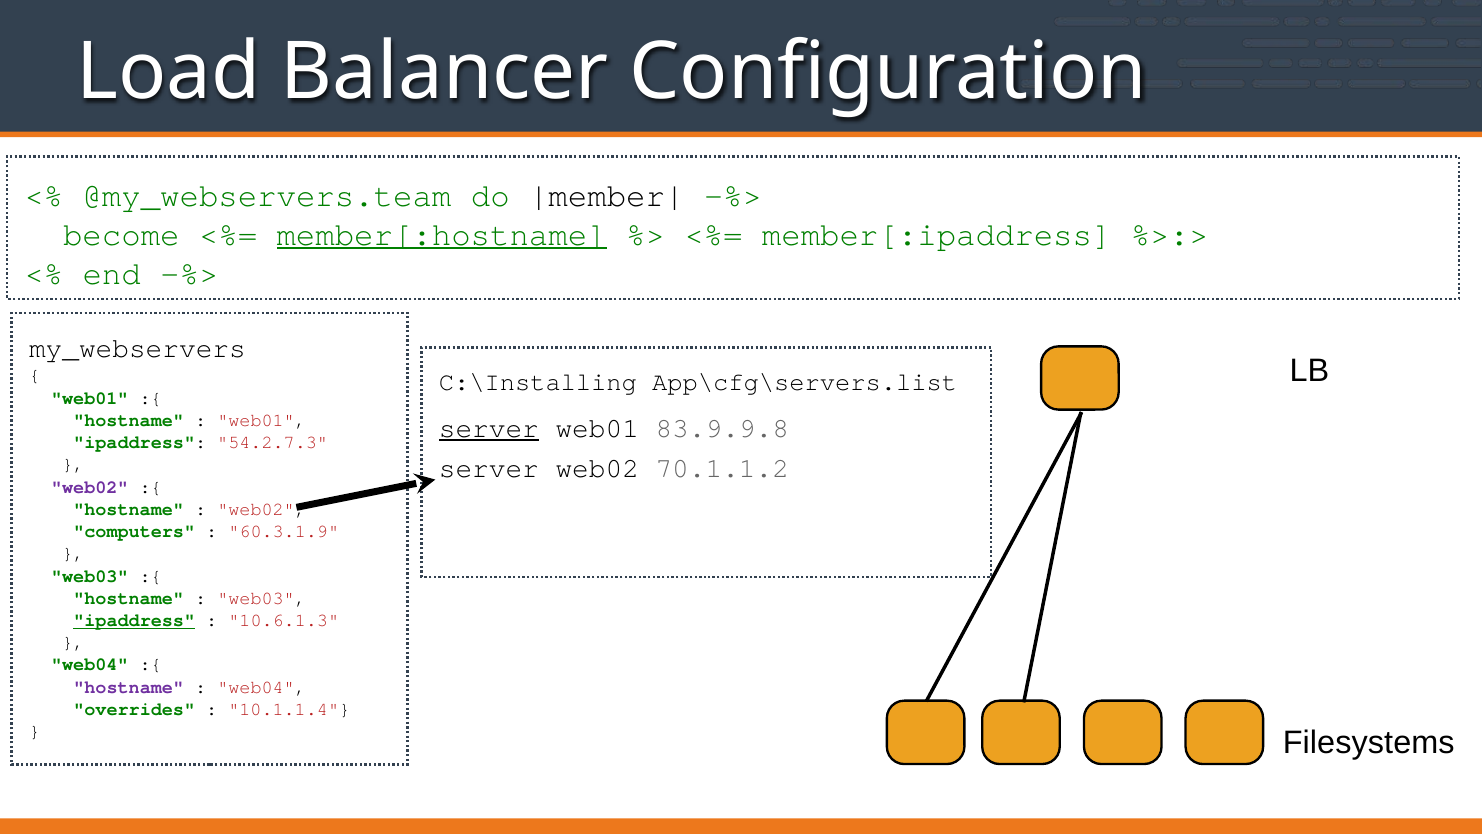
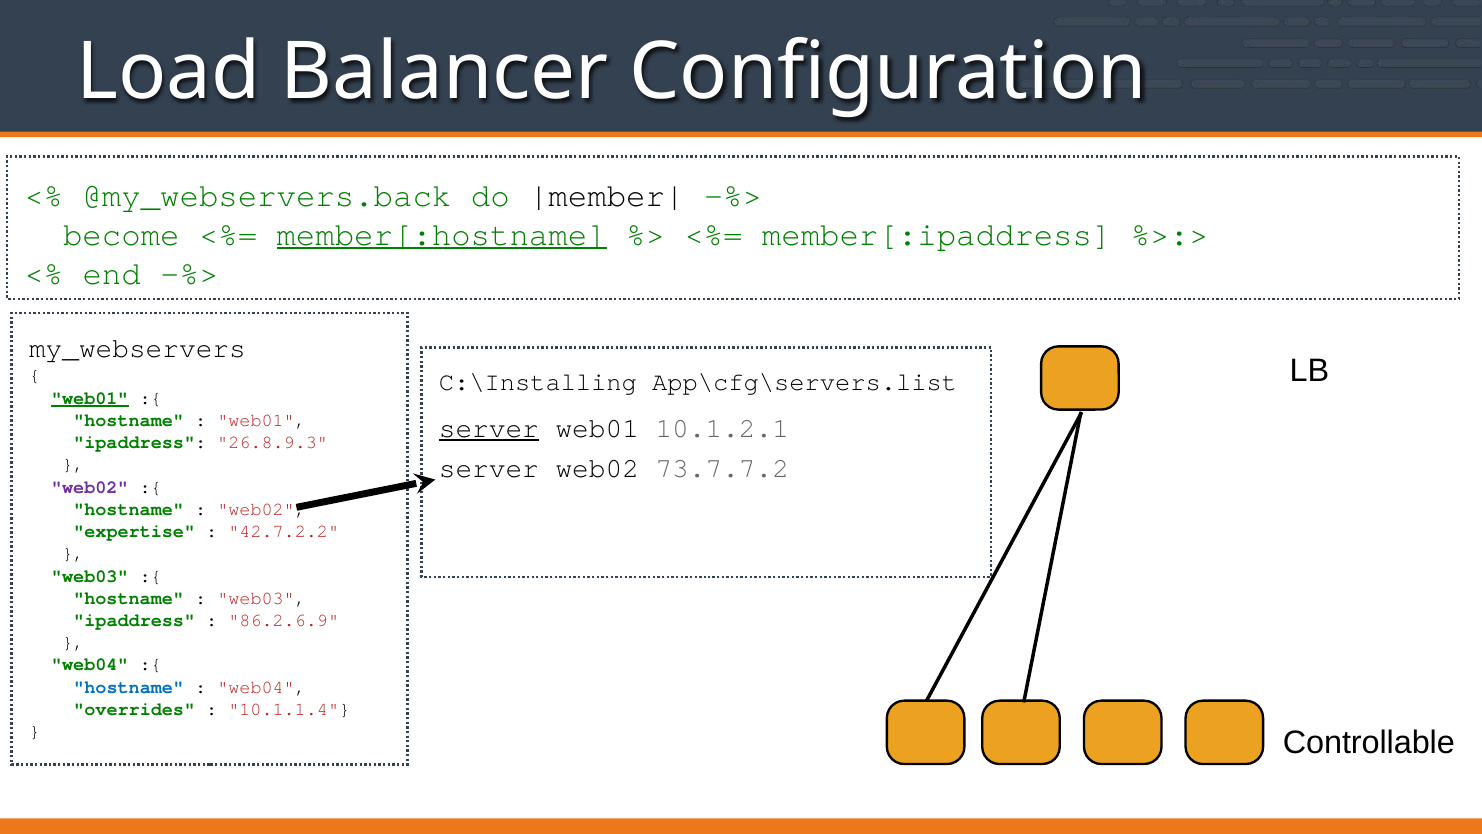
@my_webservers.team: @my_webservers.team -> @my_webservers.back (267, 195)
web01 underline: none -> present (90, 398)
83.9.9.8: 83.9.9.8 -> 10.1.2.1 (722, 428)
54.2.7.3: 54.2.7.3 -> 26.8.9.3 (273, 442)
70.1.1.2: 70.1.1.2 -> 73.7.7.2 (722, 468)
computers: computers -> expertise (134, 531)
60.3.1.9: 60.3.1.9 -> 42.7.2.2 (284, 531)
ipaddress underline: present -> none (134, 620)
10.6.1.3: 10.6.1.3 -> 86.2.6.9 (284, 620)
hostname colour: purple -> blue (129, 687)
Filesystems: Filesystems -> Controllable (1369, 742)
